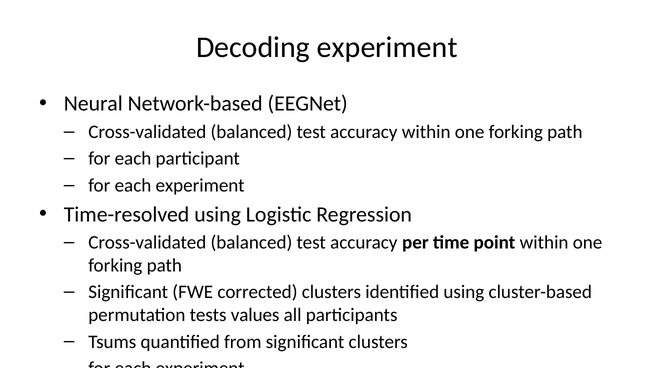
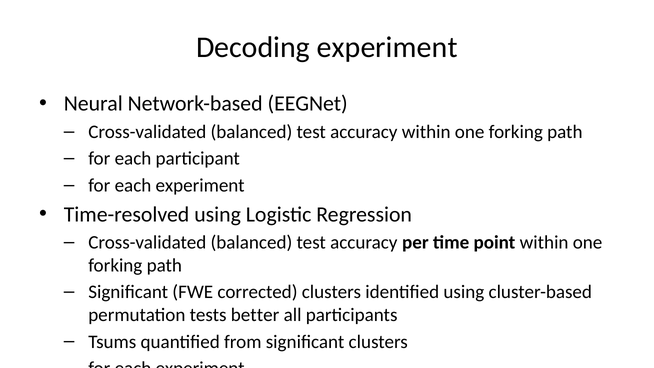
values: values -> better (255, 315)
